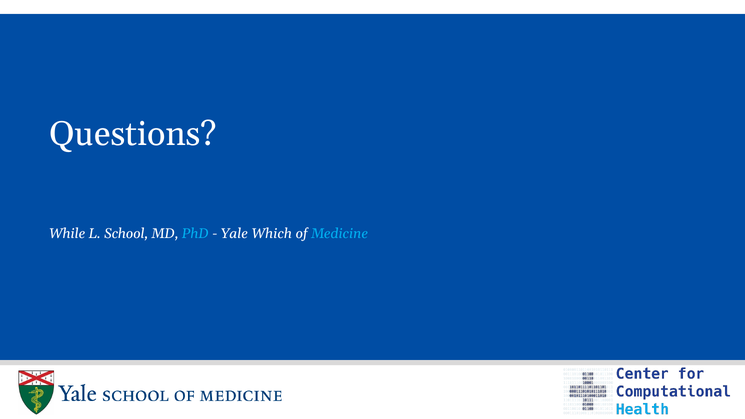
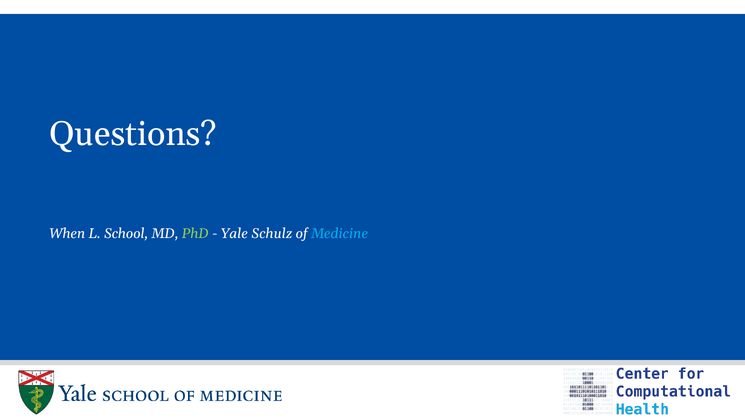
While: While -> When (67, 234)
PhD colour: light blue -> light green (195, 234)
Which: Which -> Schulz (272, 234)
